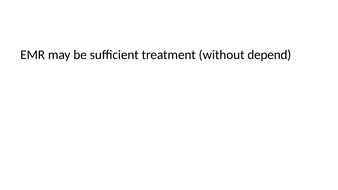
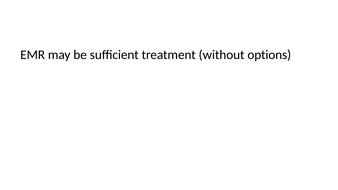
depend: depend -> options (269, 55)
